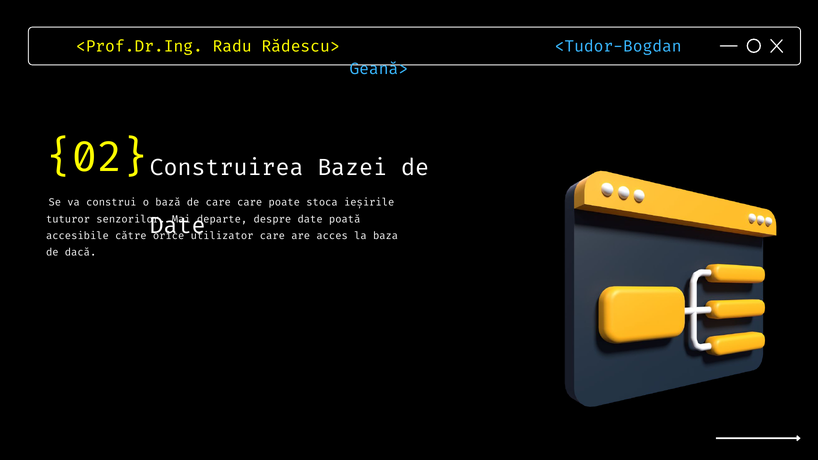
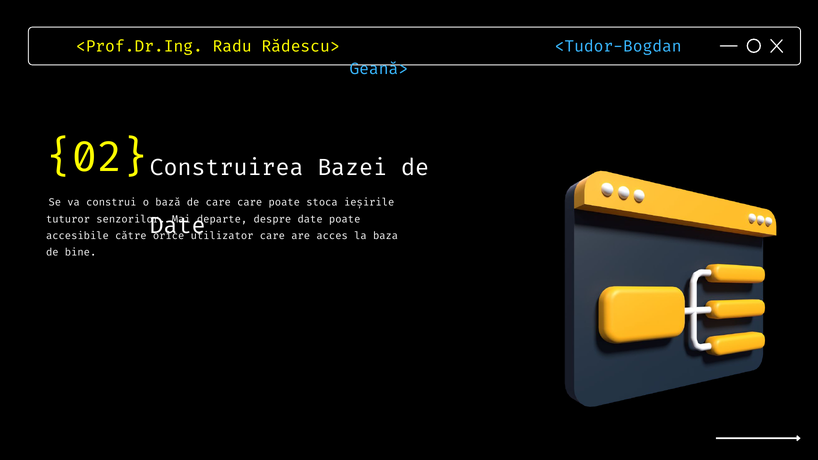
date poată: poată -> poate (345, 219)
dacă: dacă -> bine (81, 253)
